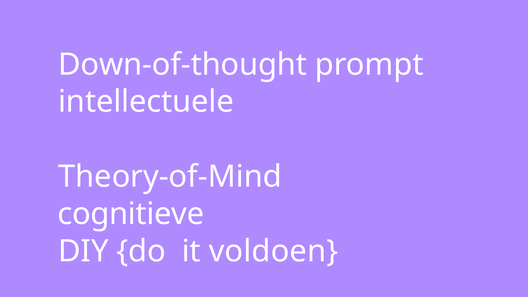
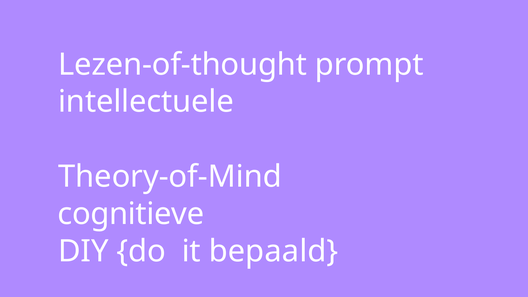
Down-of-thought: Down-of-thought -> Lezen-of-thought (183, 65)
voldoen: voldoen -> bepaald (273, 251)
